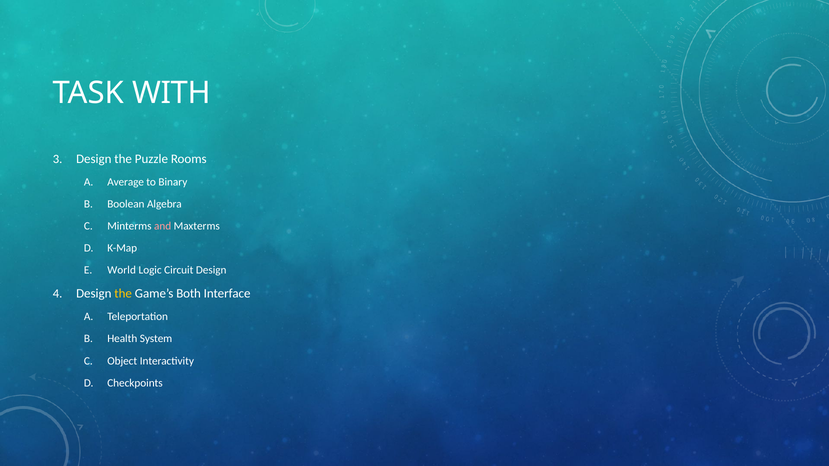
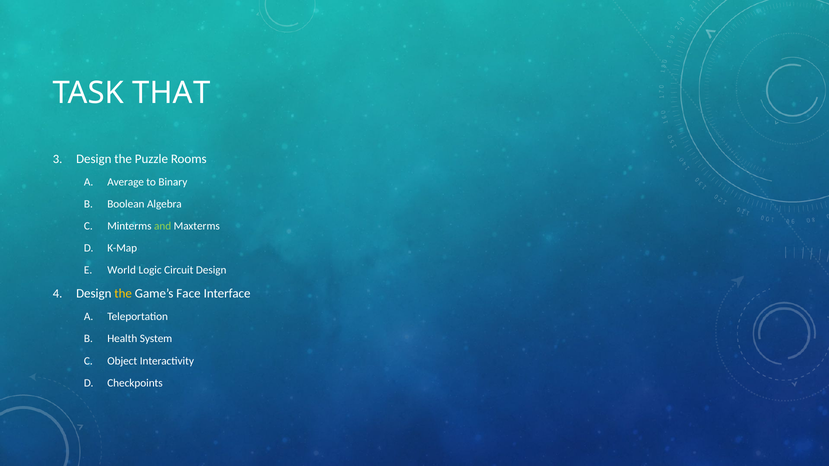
WITH: WITH -> THAT (171, 93)
and colour: pink -> light green (163, 226)
Both: Both -> Face (188, 294)
